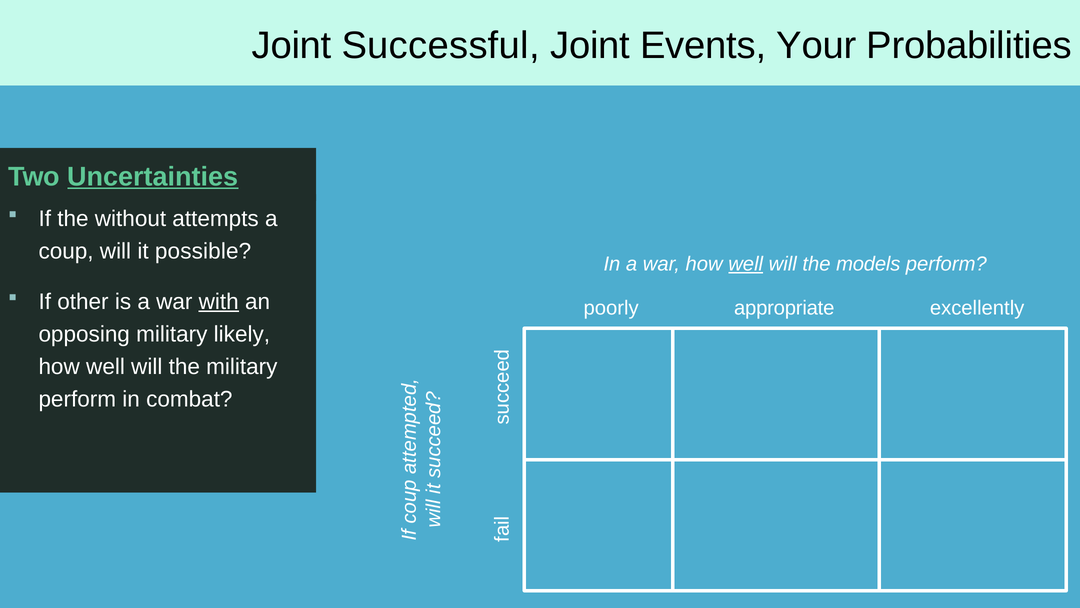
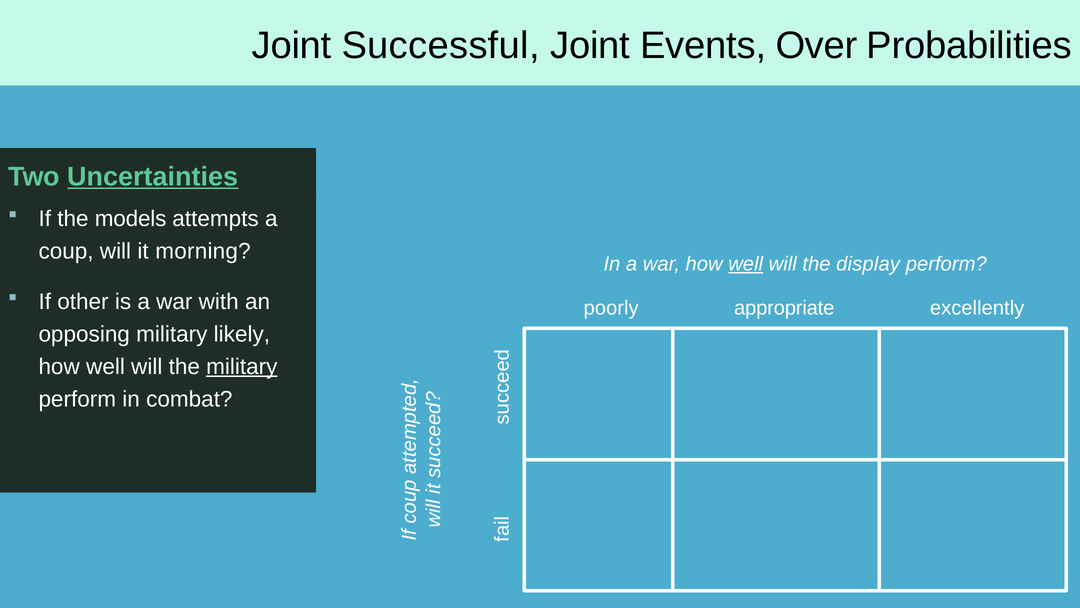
Your: Your -> Over (816, 45)
without: without -> models (131, 219)
possible: possible -> morning (203, 251)
models: models -> display (868, 264)
with underline: present -> none (219, 301)
military underline: none -> present (242, 366)
